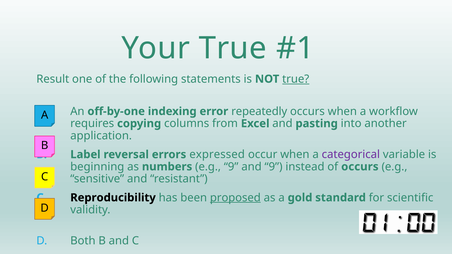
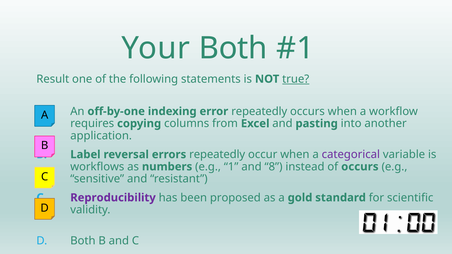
Your True: True -> Both (233, 48)
errors expressed: expressed -> repeatedly (217, 155)
beginning: beginning -> workflows (97, 167)
e.g 9: 9 -> 1 (231, 167)
and 9: 9 -> 8 (274, 167)
Reproducibility colour: black -> purple (113, 198)
proposed underline: present -> none (235, 198)
